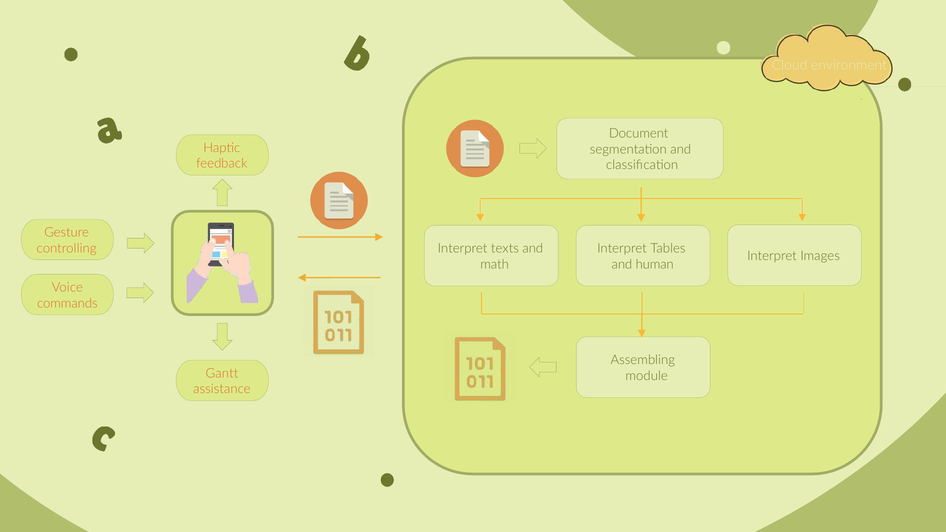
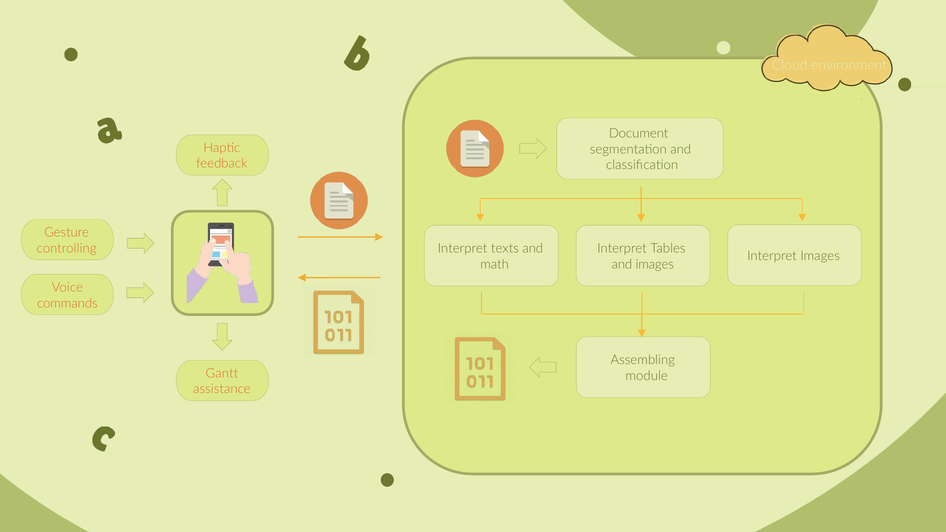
and human: human -> images (655, 264)
